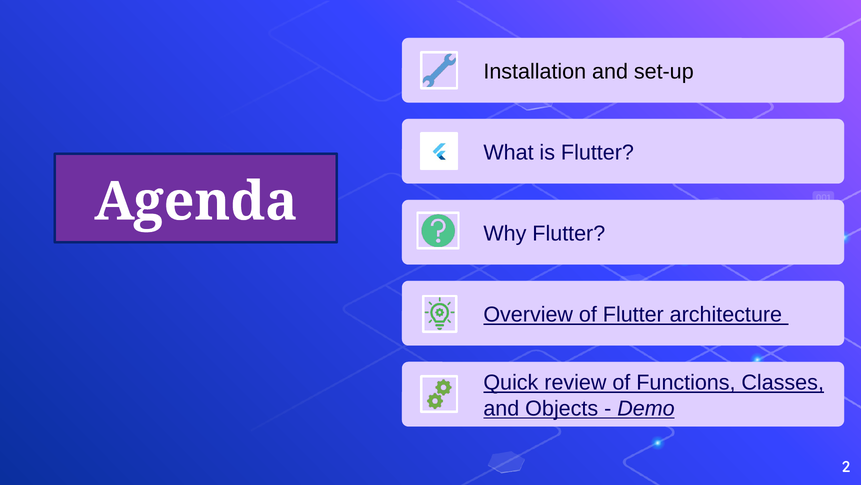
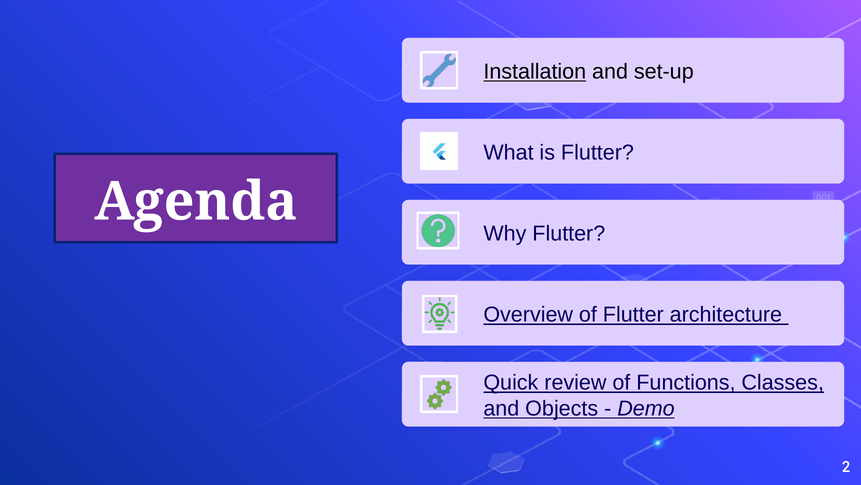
Installation underline: none -> present (535, 72)
